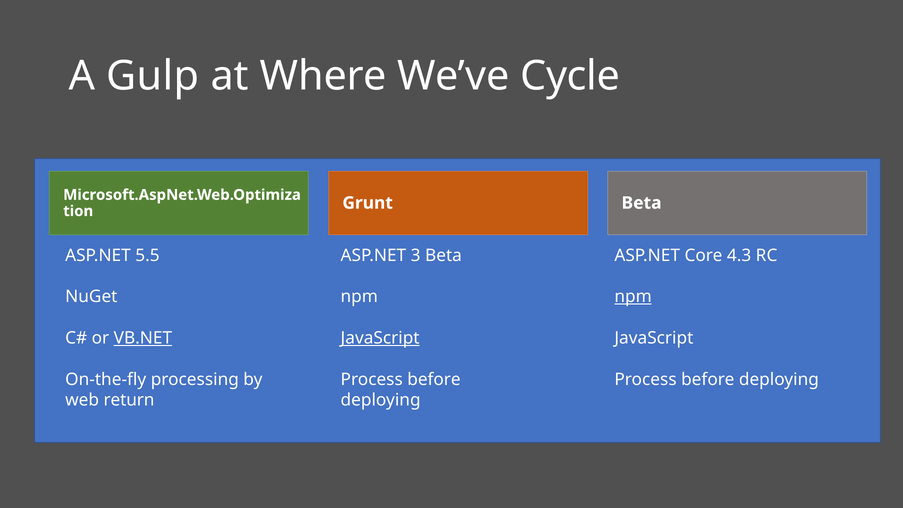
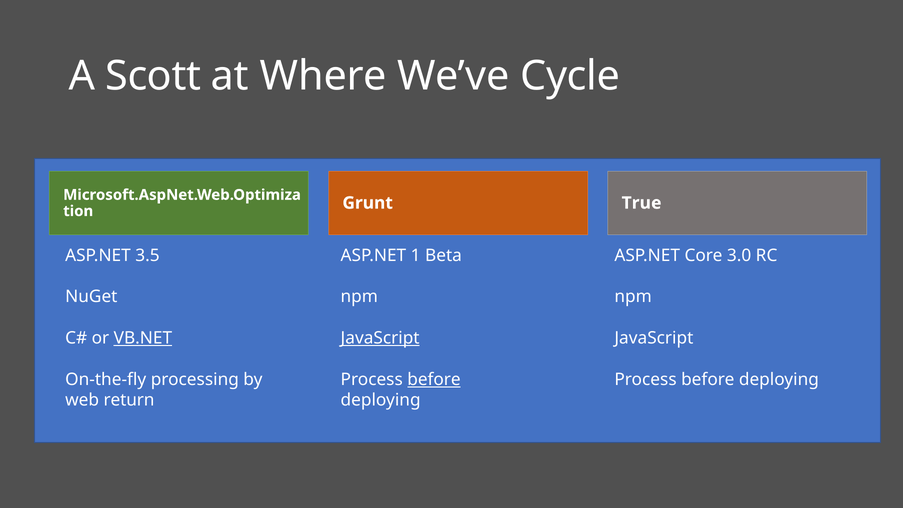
Gulp: Gulp -> Scott (153, 76)
Beta: Beta -> True (642, 203)
5.5: 5.5 -> 3.5 (147, 255)
3: 3 -> 1 (416, 255)
4.3: 4.3 -> 3.0 (739, 255)
npm underline: present -> none (633, 297)
before underline: none -> present (434, 380)
